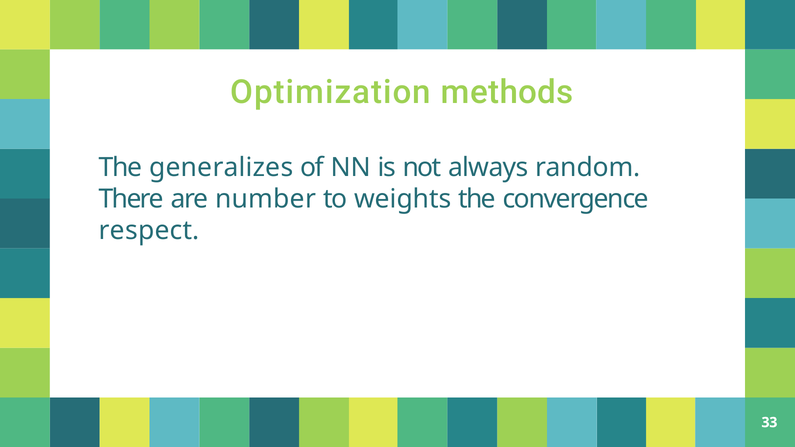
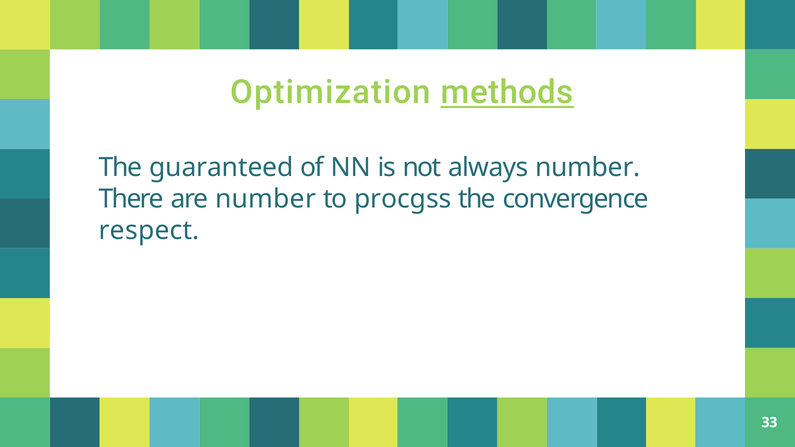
methods underline: none -> present (507, 93)
generalizes: generalizes -> guaranteed (221, 168)
always random: random -> number (588, 168)
weights: weights -> procgss (403, 199)
